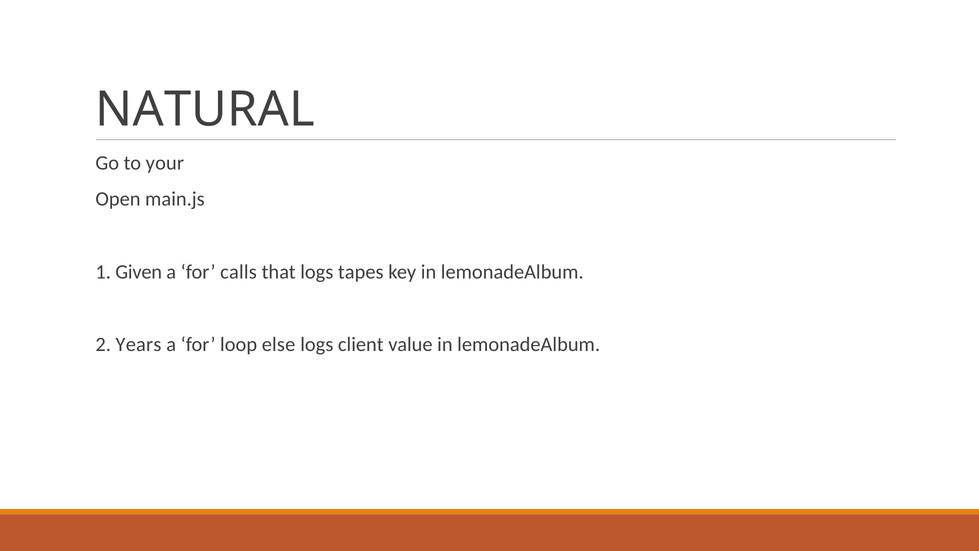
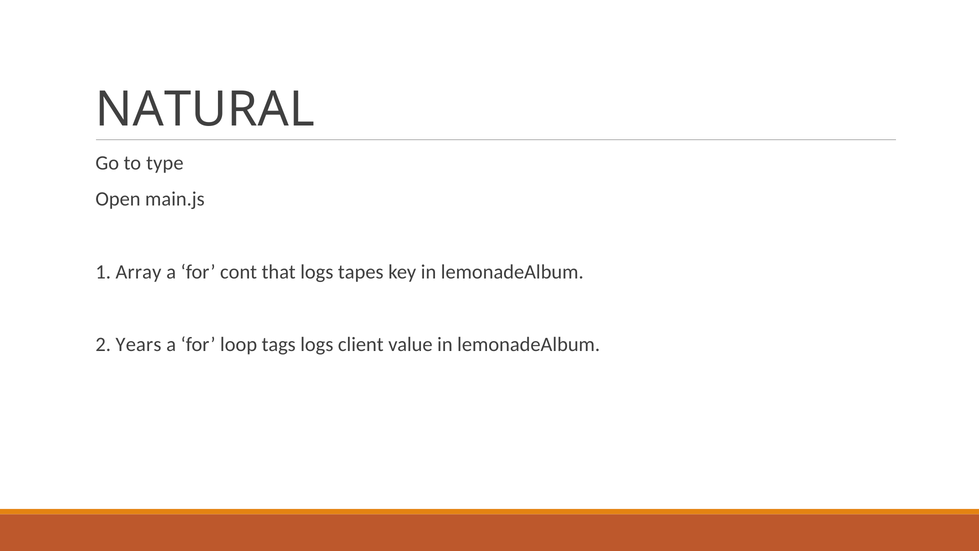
your: your -> type (165, 163)
Given: Given -> Array (138, 272)
calls: calls -> cont (239, 272)
else: else -> tags (279, 344)
